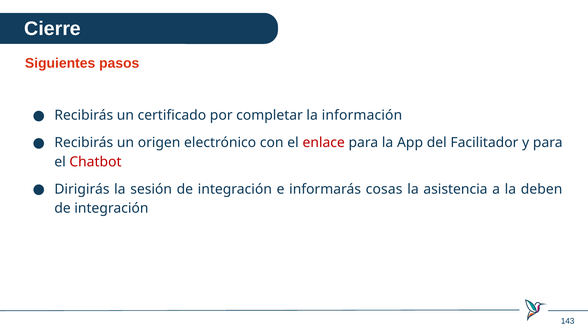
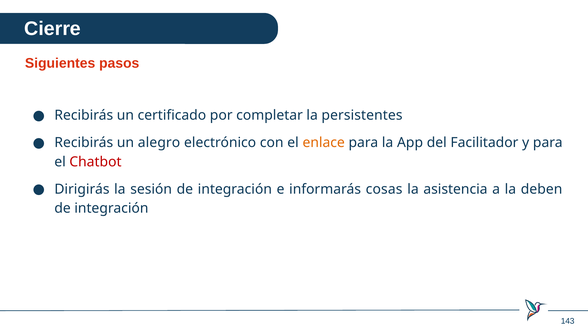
información: información -> persistentes (362, 115)
origen: origen -> alegro (159, 143)
enlace colour: red -> orange (324, 143)
